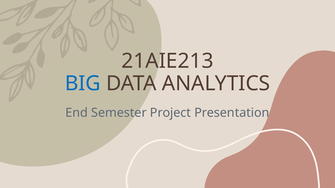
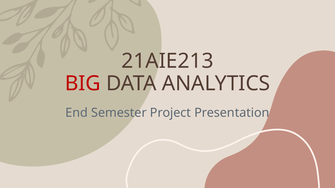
BIG colour: blue -> red (83, 84)
